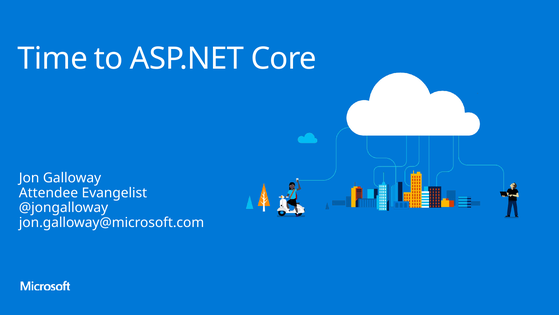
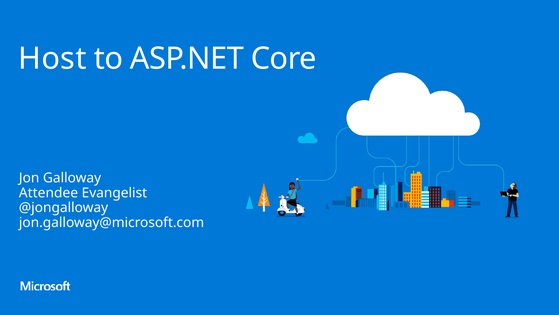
Time: Time -> Host (52, 59)
